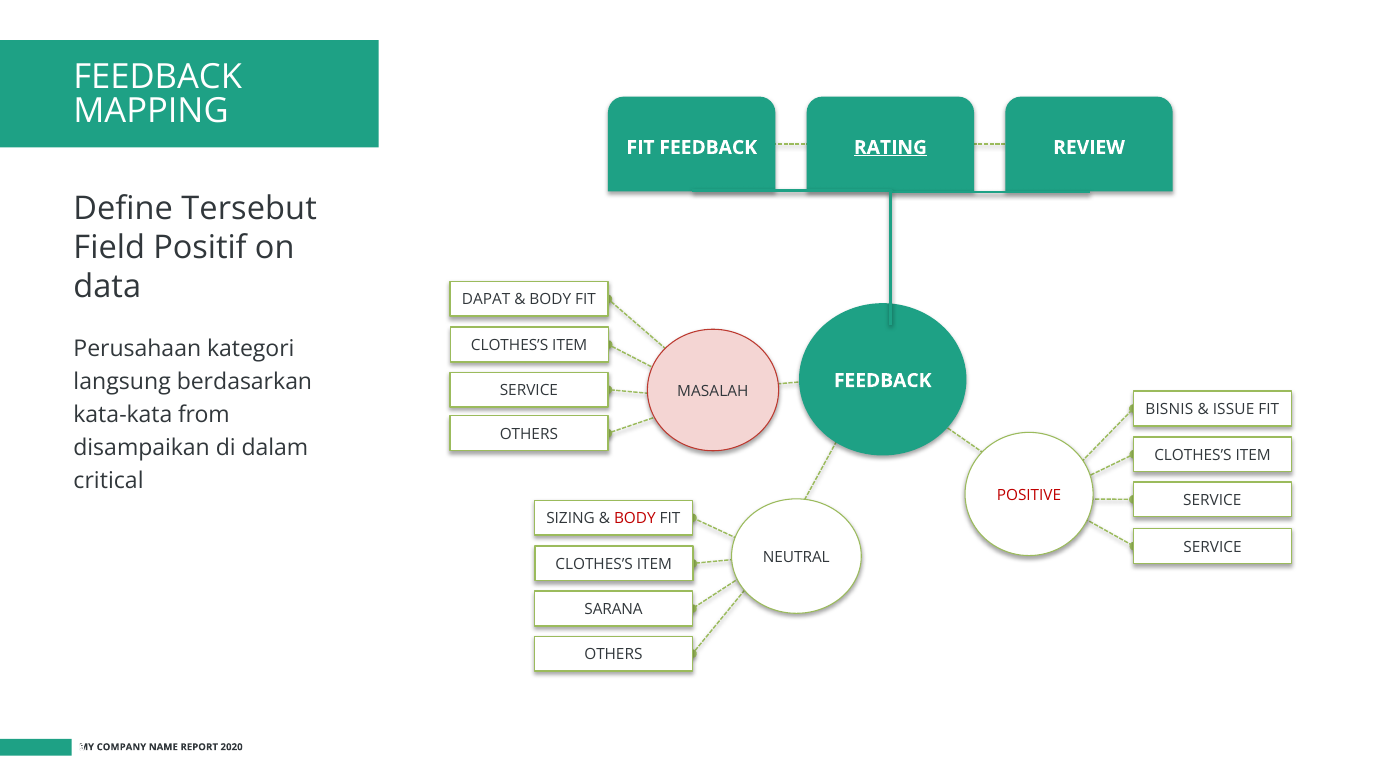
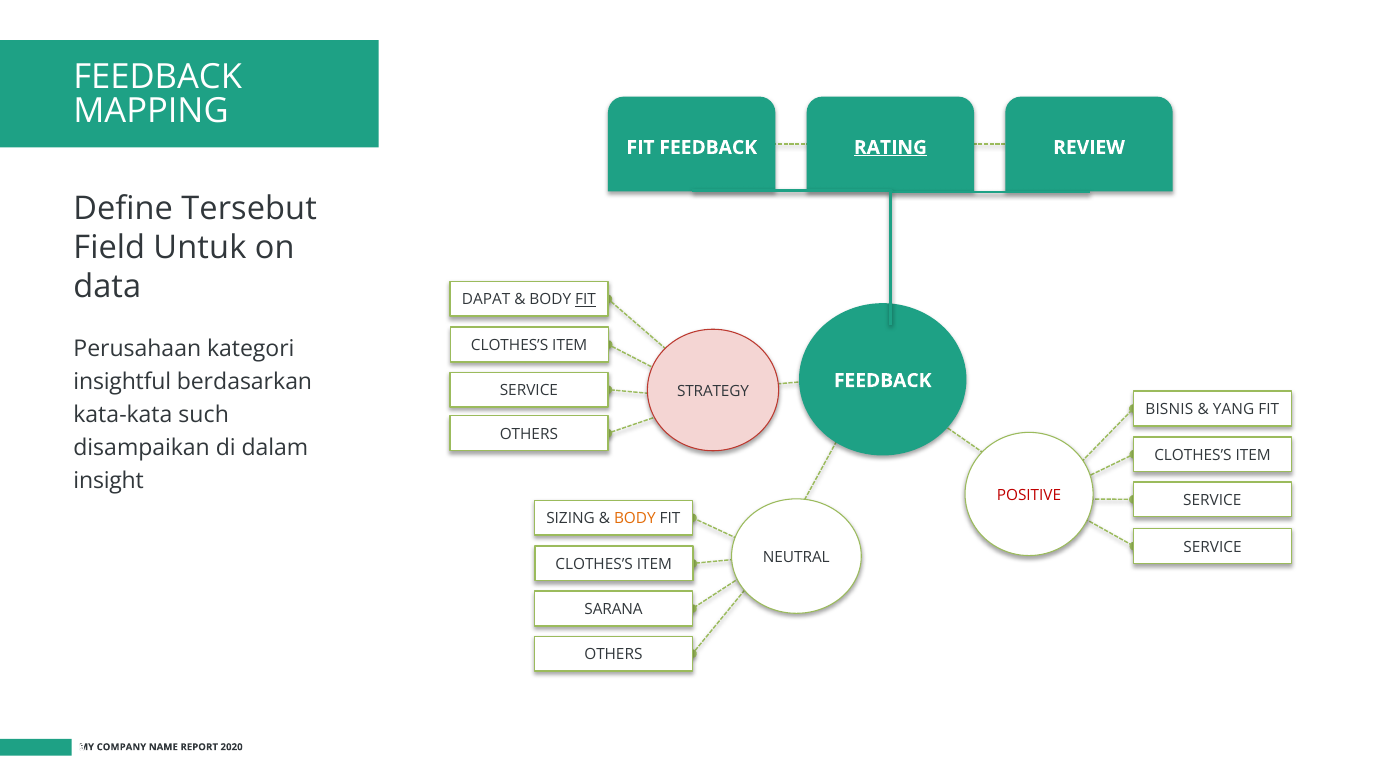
Positif: Positif -> Untuk (200, 247)
FIT underline: none -> present (585, 300)
langsung: langsung -> insightful (122, 381)
MASALAH: MASALAH -> STRATEGY (713, 391)
ISSUE: ISSUE -> YANG (1234, 409)
from: from -> such (204, 415)
critical: critical -> insight (109, 481)
BODY colour: red -> orange (635, 518)
